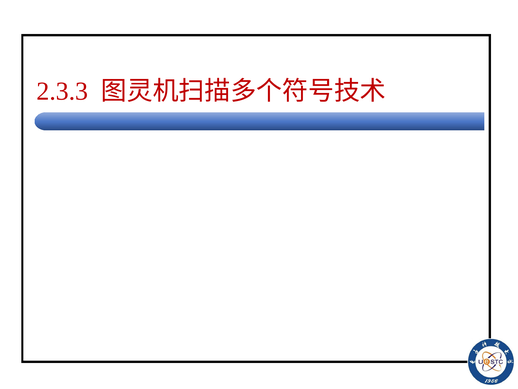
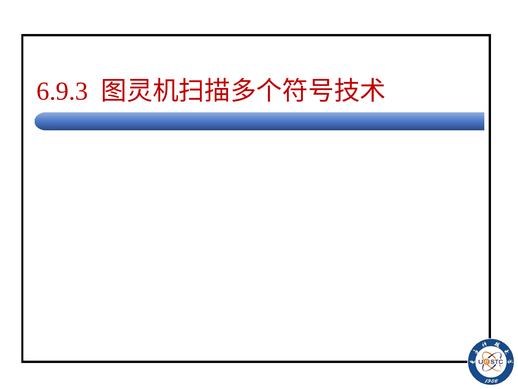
2.3.3: 2.3.3 -> 6.9.3 (62, 91)
